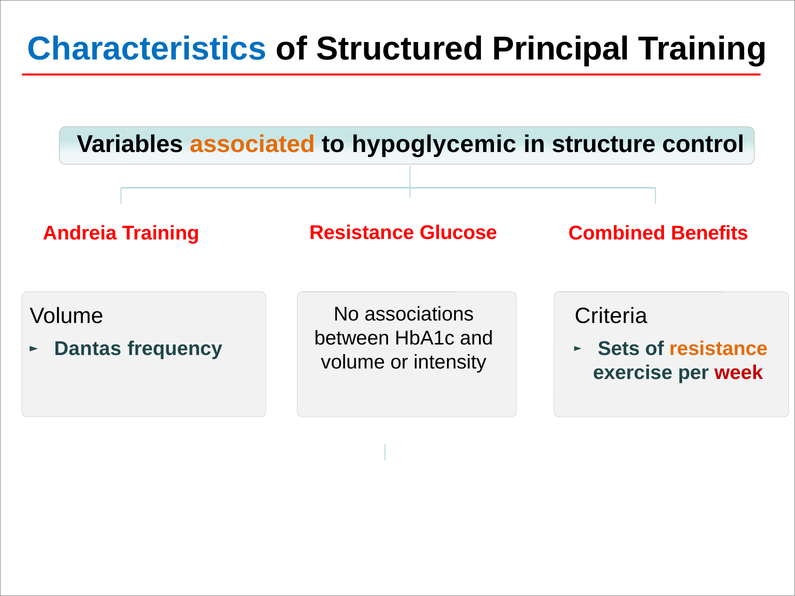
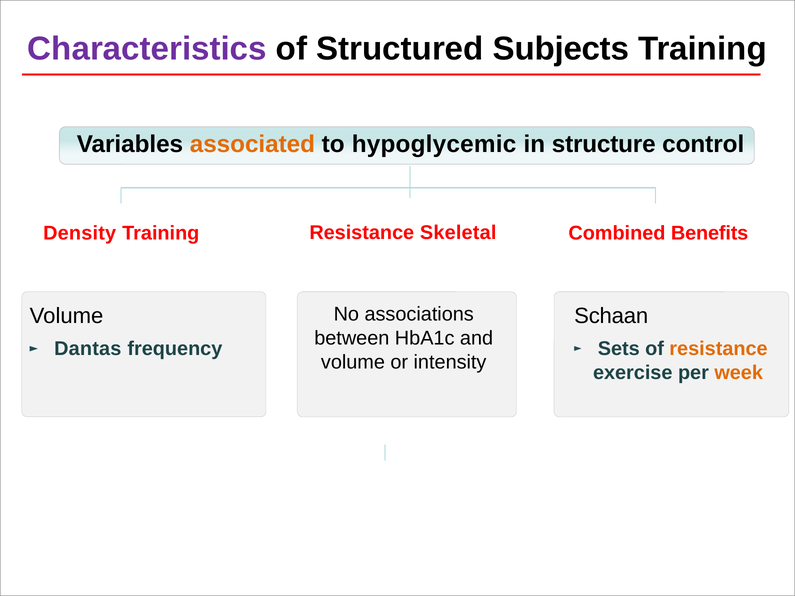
Characteristics colour: blue -> purple (147, 49)
Principal: Principal -> Subjects (561, 49)
Andreia: Andreia -> Density (80, 233)
Glucose: Glucose -> Skeletal (458, 233)
Criteria: Criteria -> Schaan (611, 316)
week colour: red -> orange (739, 373)
